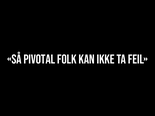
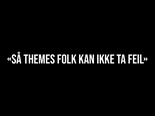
PIVOTAL: PIVOTAL -> THEMES (39, 59)
